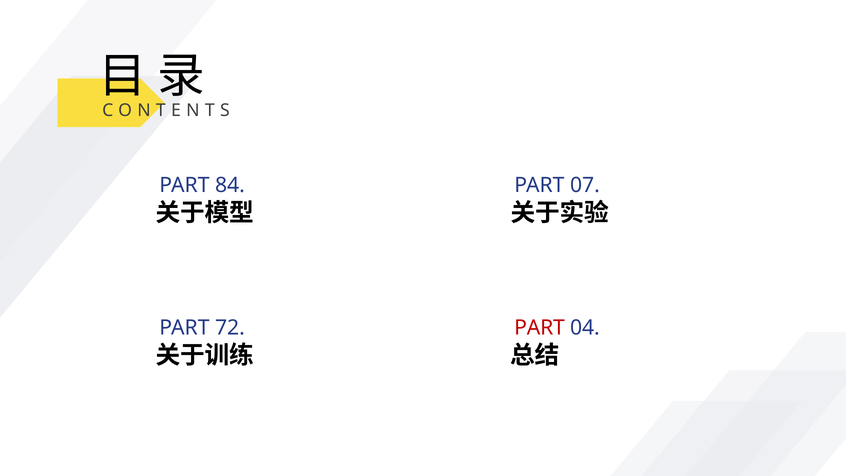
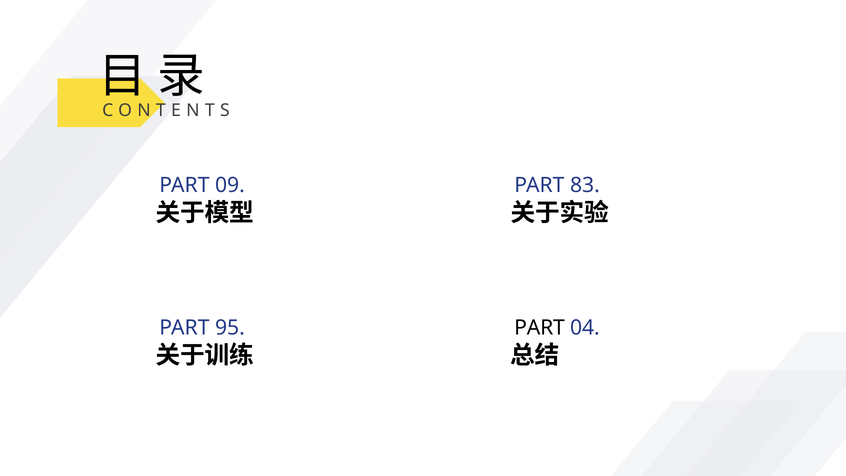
84: 84 -> 09 (230, 185)
07: 07 -> 83 (585, 185)
72: 72 -> 95 (230, 328)
PART colour: red -> black (540, 328)
